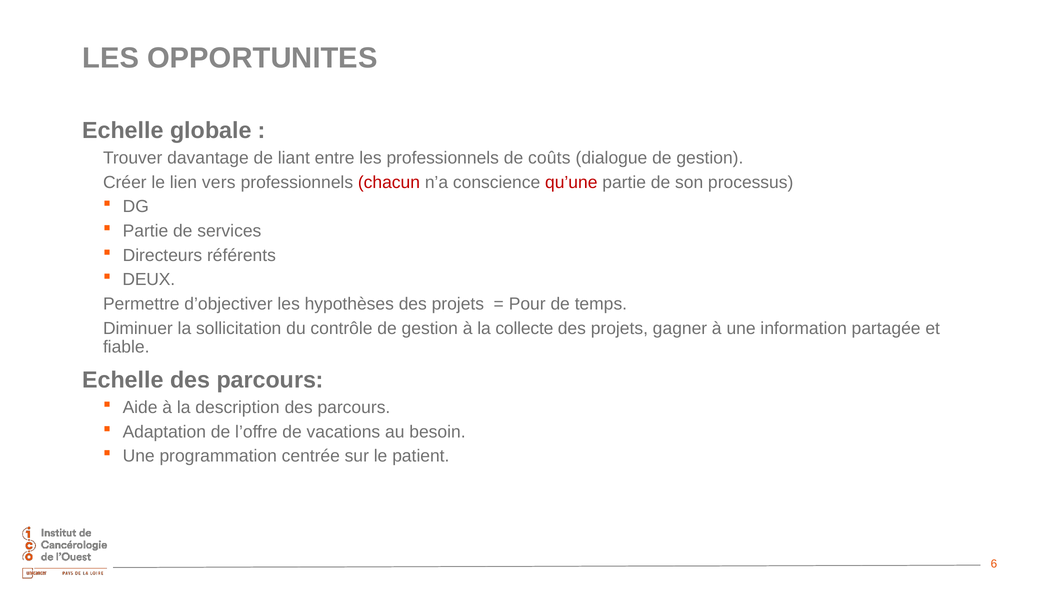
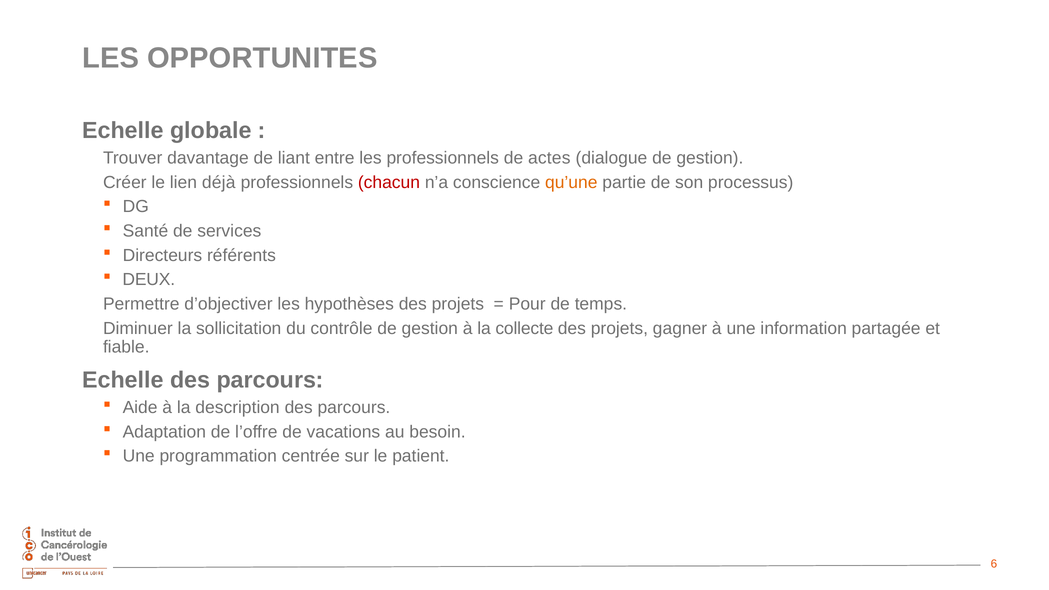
coûts: coûts -> actes (549, 158)
vers: vers -> déjà (219, 182)
qu’une colour: red -> orange (571, 182)
Partie: Partie -> Santé (145, 231)
